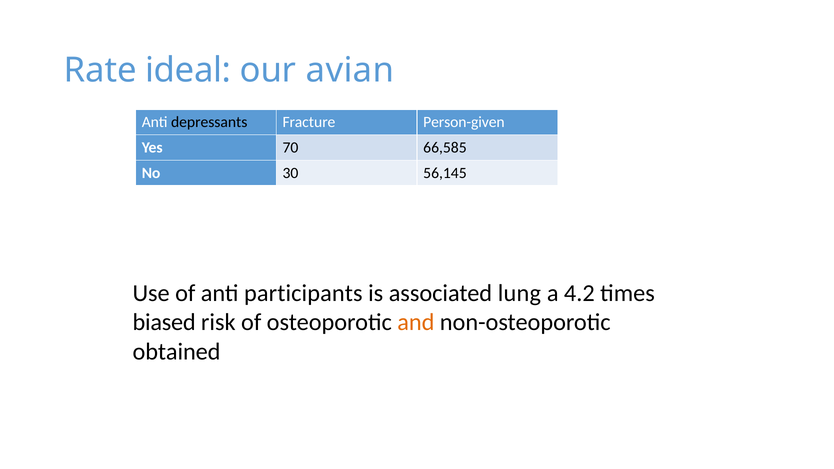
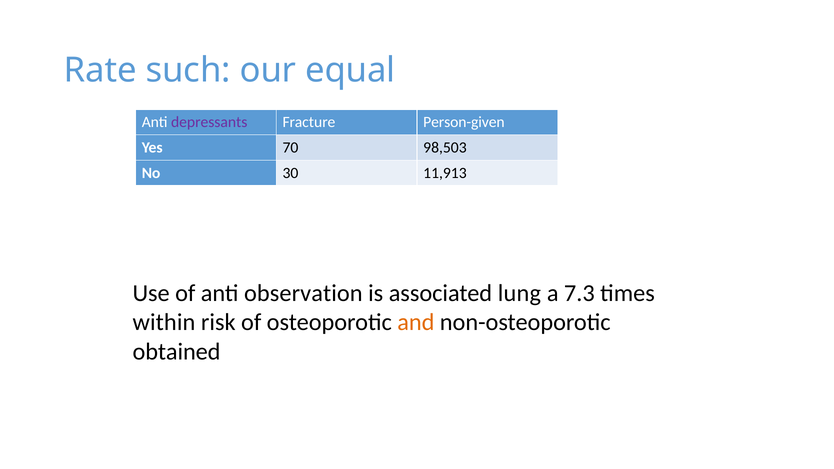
ideal: ideal -> such (188, 70)
avian: avian -> equal (350, 70)
depressants colour: black -> purple (209, 122)
66,585: 66,585 -> 98,503 (445, 148)
56,145: 56,145 -> 11,913 (445, 173)
participants: participants -> observation (303, 293)
4.2: 4.2 -> 7.3 (579, 293)
biased: biased -> within (164, 323)
